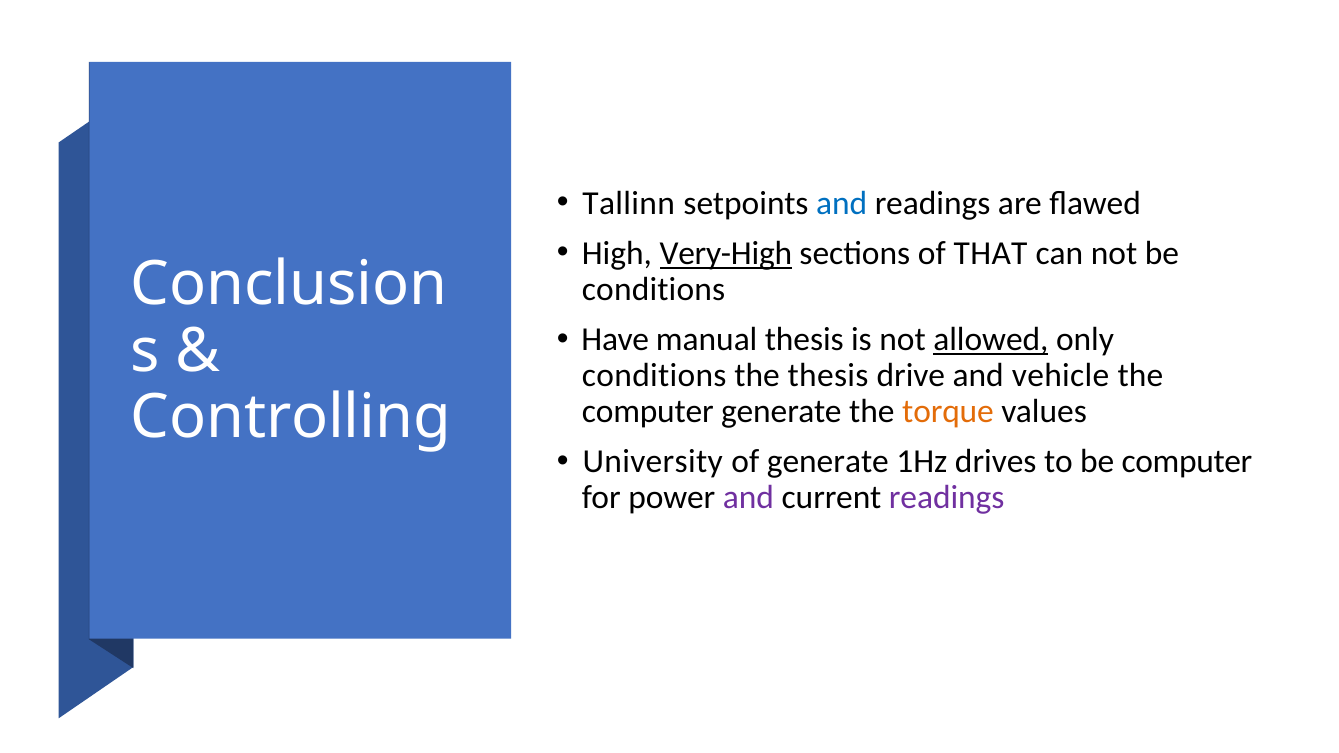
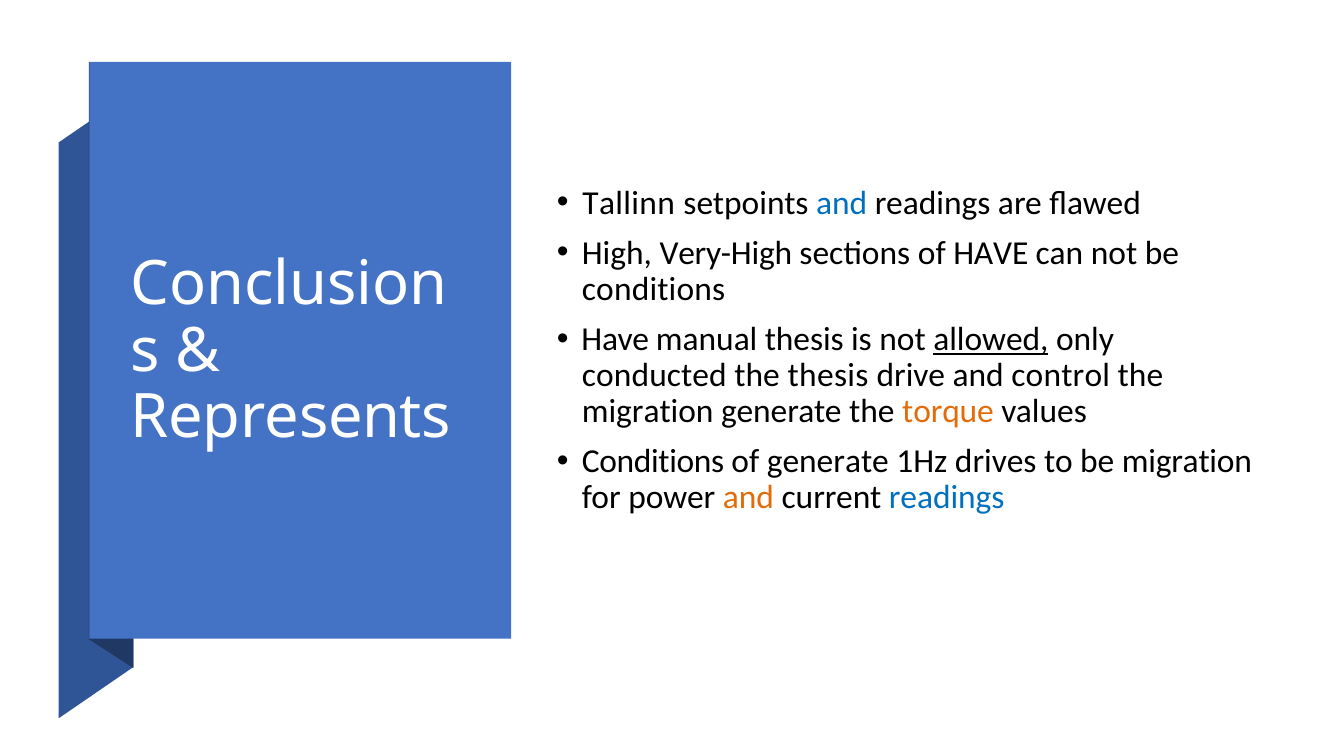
Very-High underline: present -> none (726, 253)
of THAT: THAT -> HAVE (991, 253)
conditions: conditions -> conducted (654, 376)
vehicle: vehicle -> control (1061, 376)
computer: computer -> migration (648, 412)
Controlling: Controlling -> Represents (291, 417)
University: University -> Conditions (653, 462)
be computer: computer -> migration (1187, 462)
and colour: purple -> orange (748, 498)
readings colour: purple -> blue (947, 498)
